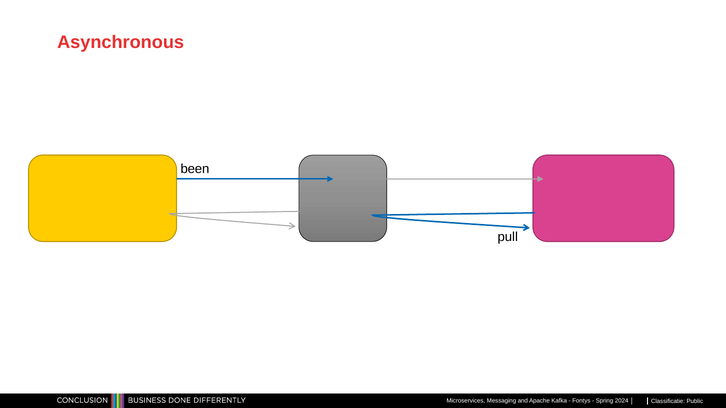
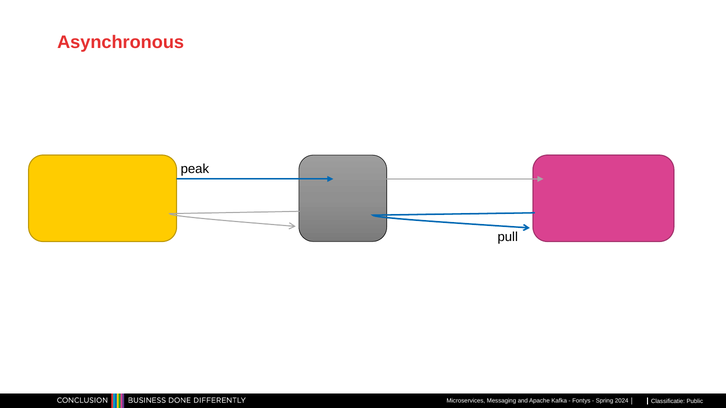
been: been -> peak (195, 169)
